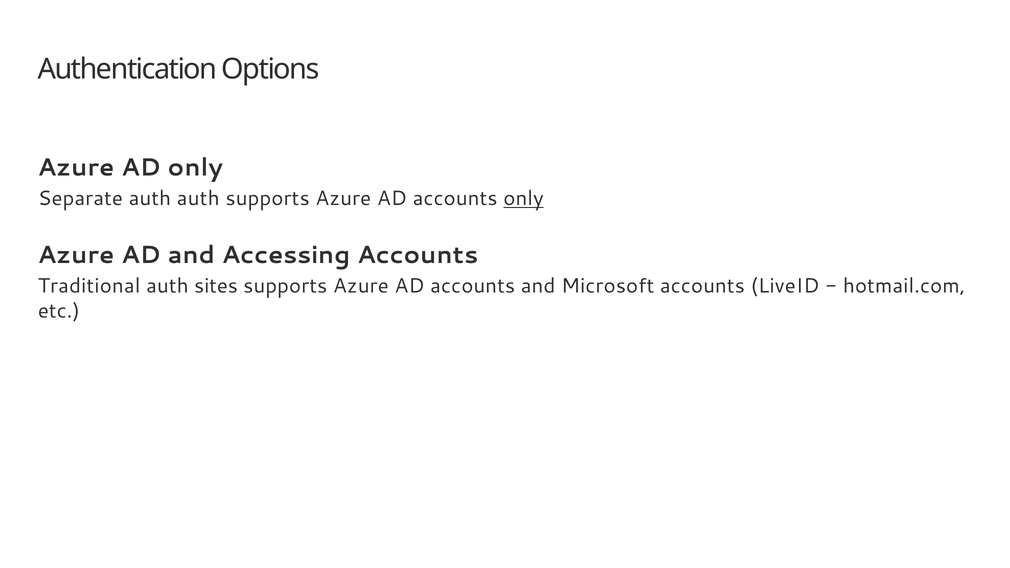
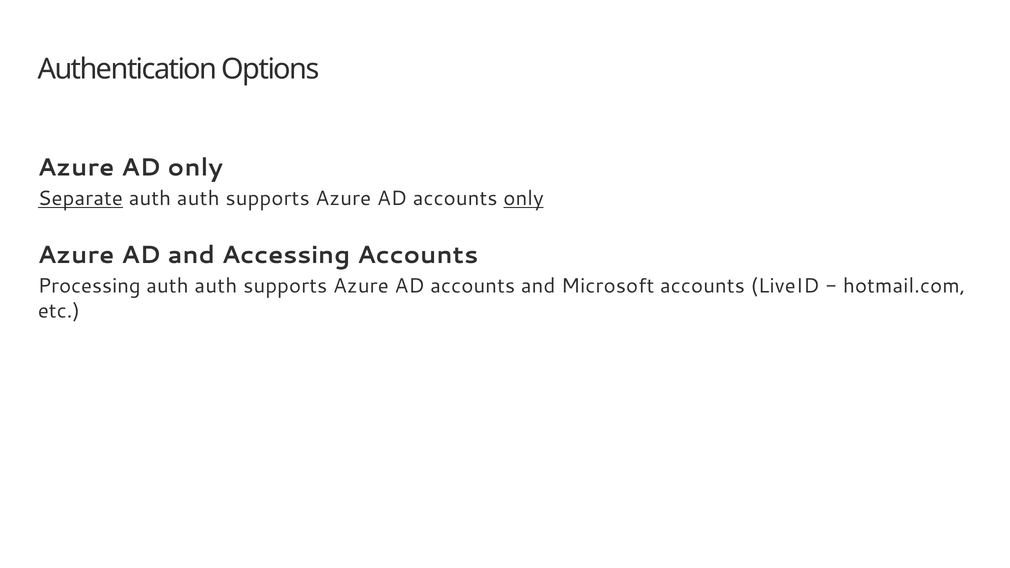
Separate underline: none -> present (80, 199)
Traditional: Traditional -> Processing (89, 286)
sites: sites -> auth (216, 286)
